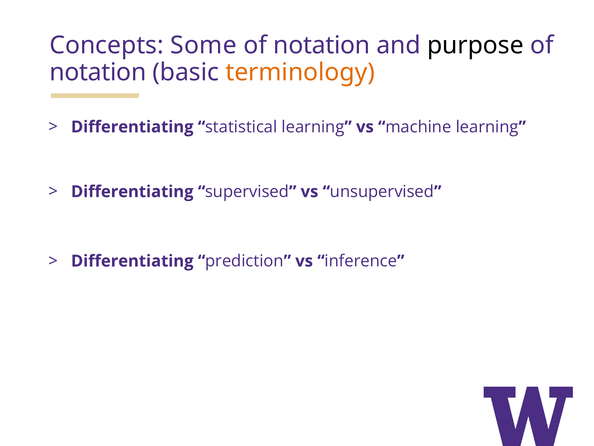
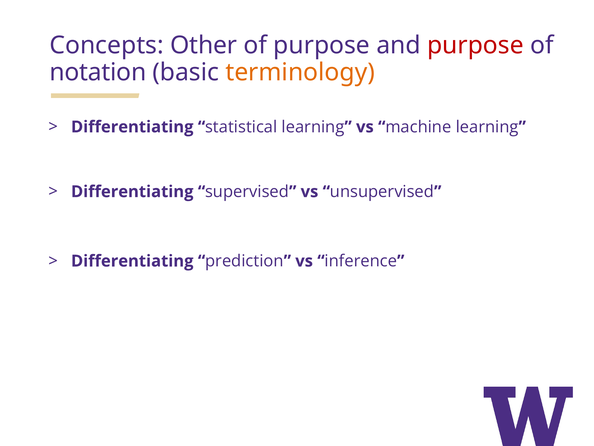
Some: Some -> Other (204, 45)
notation: notation -> purpose (322, 45)
purpose colour: black -> red (475, 45)
